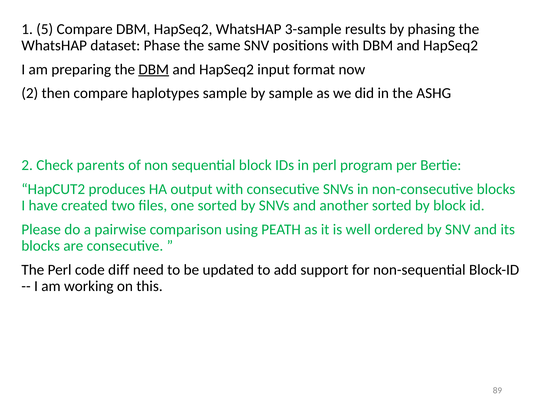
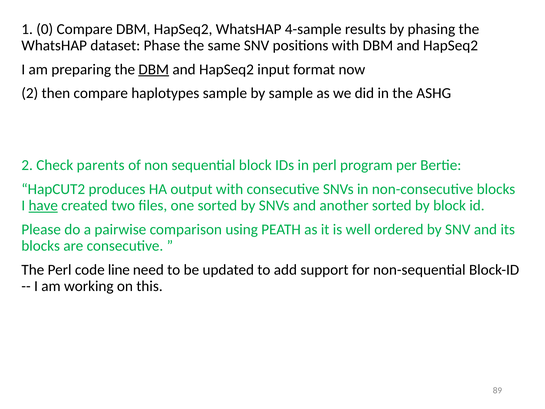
5: 5 -> 0 (45, 29)
3-sample: 3-sample -> 4-sample (313, 29)
have underline: none -> present (43, 205)
diff: diff -> line (119, 270)
